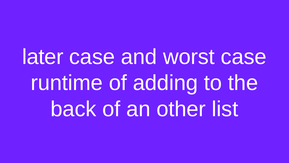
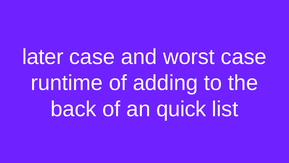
other: other -> quick (181, 109)
